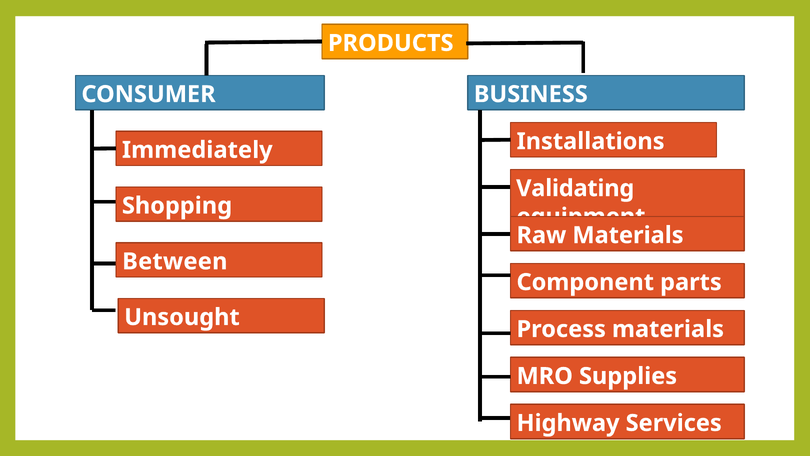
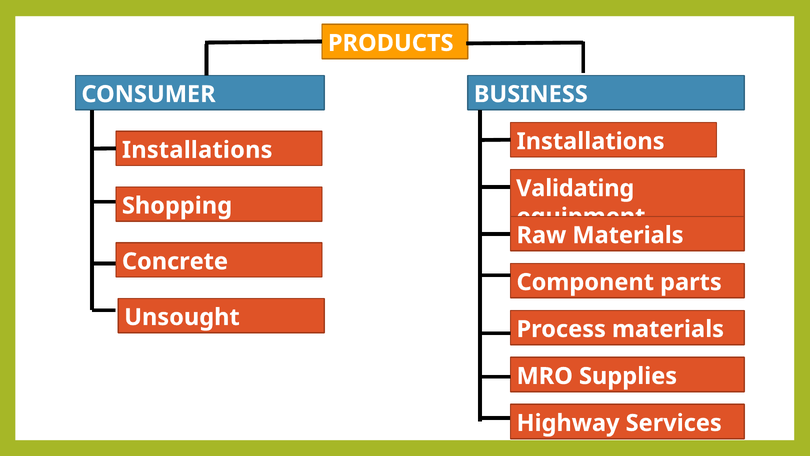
Immediately: Immediately -> Installations (197, 150)
Between: Between -> Concrete (175, 261)
